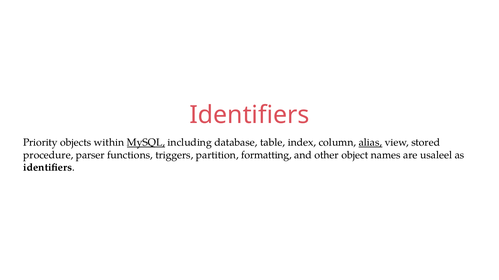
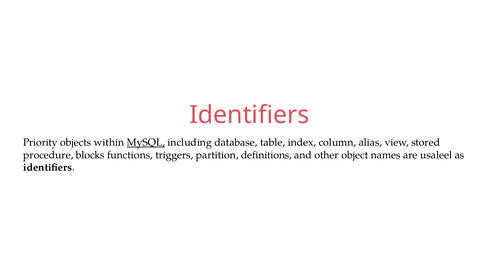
alias underline: present -> none (370, 143)
parser: parser -> blocks (90, 155)
formatting: formatting -> definitions (266, 155)
